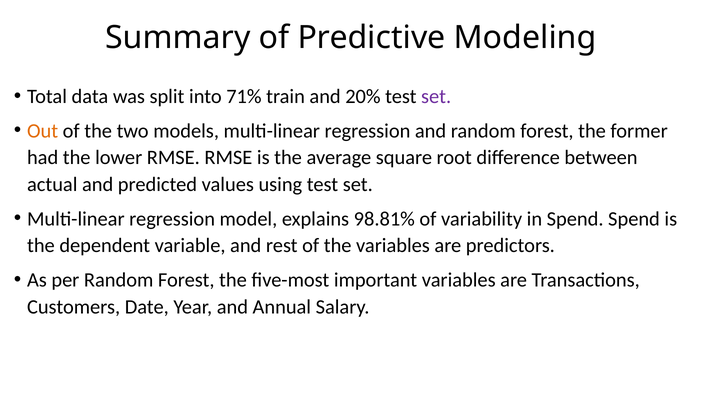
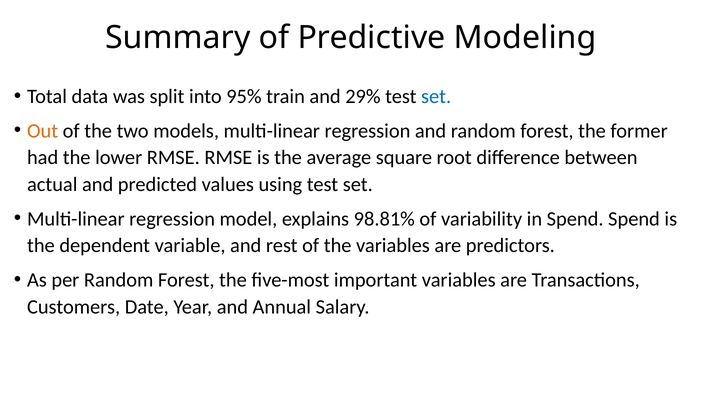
71%: 71% -> 95% (244, 97)
20%: 20% -> 29% (363, 97)
set colour: purple -> blue (436, 97)
